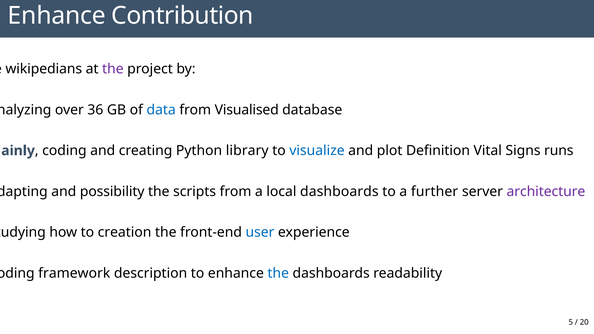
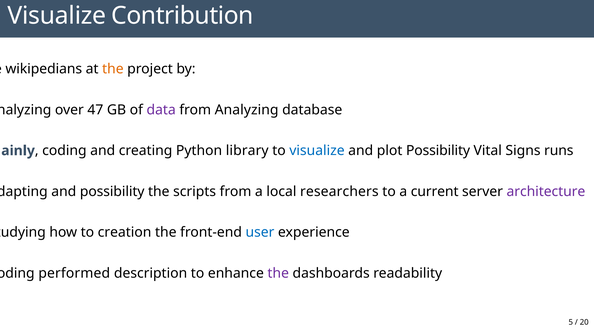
Enhance: Enhance -> Visualize (57, 16)
the colour: purple -> orange (113, 69)
36: 36 -> 47 (95, 110)
data colour: blue -> purple (161, 110)
from Visualised: Visualised -> Analyzing (247, 110)
plot Definition: Definition -> Possibility (438, 151)
local dashboards: dashboards -> researchers (339, 192)
further: further -> current (435, 192)
framework: framework -> performed (74, 273)
the colour: blue -> purple (278, 273)
